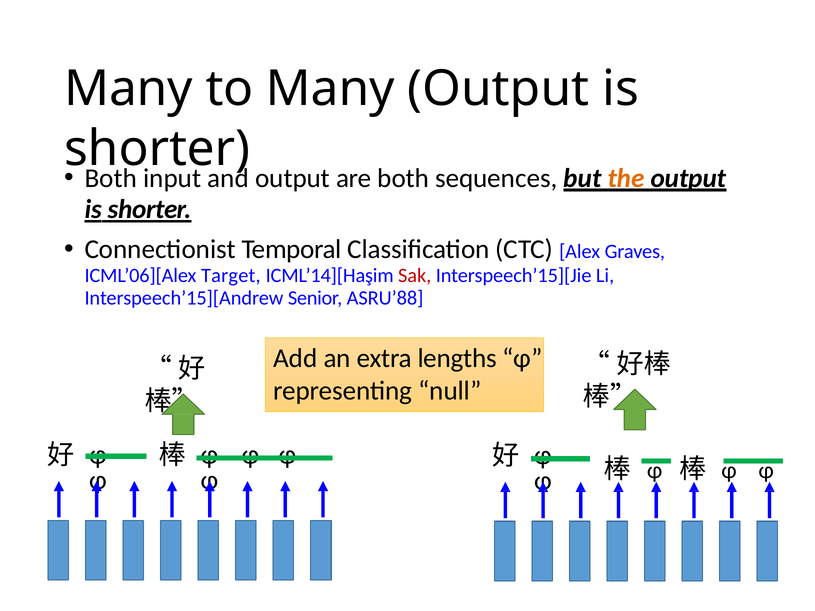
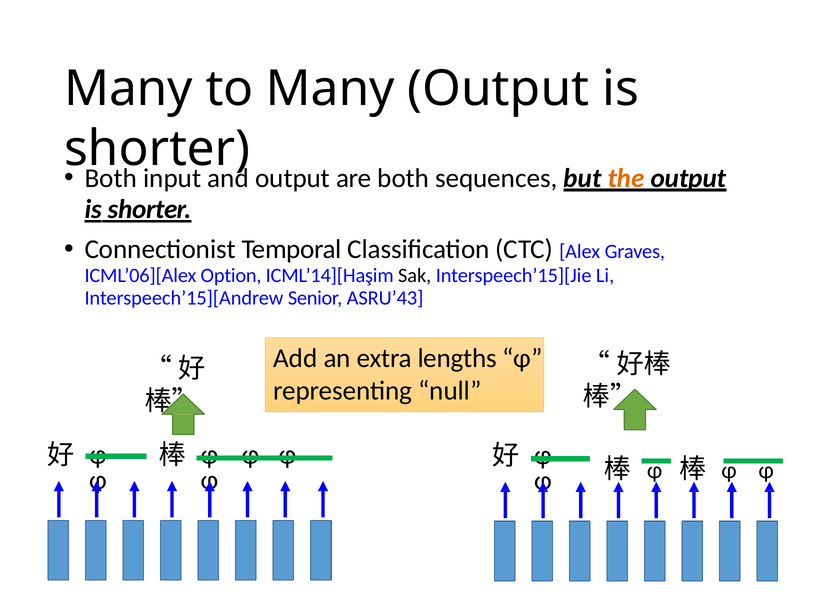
Target: Target -> Option (231, 276)
Sak colour: red -> black (415, 276)
ASRU’88: ASRU’88 -> ASRU’43 (385, 298)
